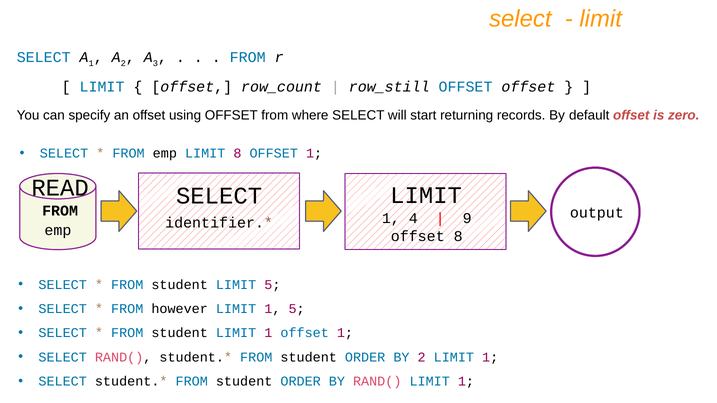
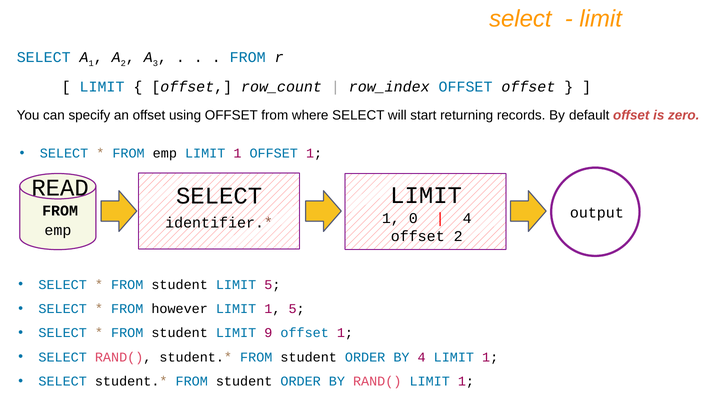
row_still: row_still -> row_index (389, 87)
emp LIMIT 8: 8 -> 1 (237, 154)
4: 4 -> 0 (413, 219)
9: 9 -> 4 (467, 219)
offset 8: 8 -> 2 (458, 237)
student LIMIT 1: 1 -> 9 (268, 333)
BY 2: 2 -> 4 (422, 357)
